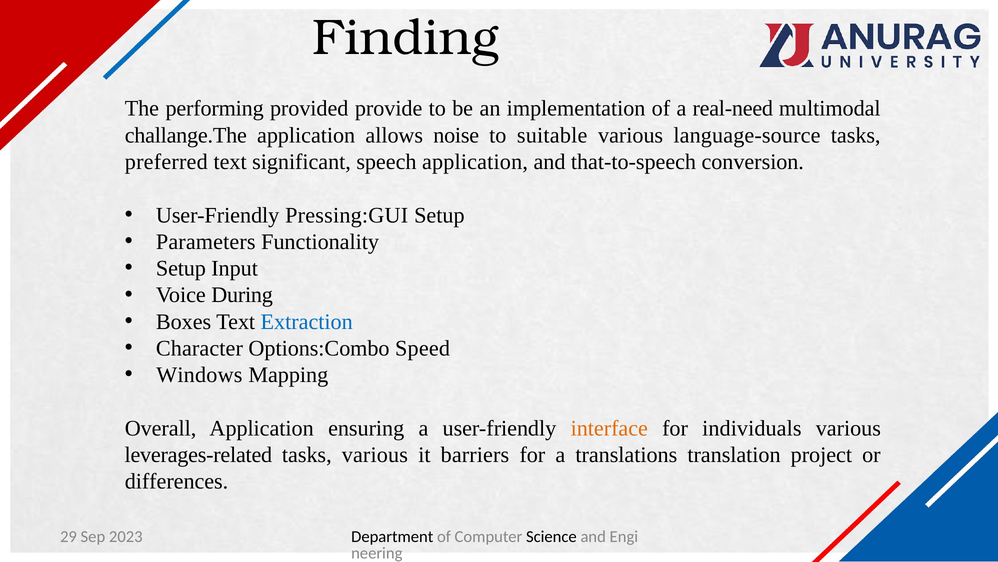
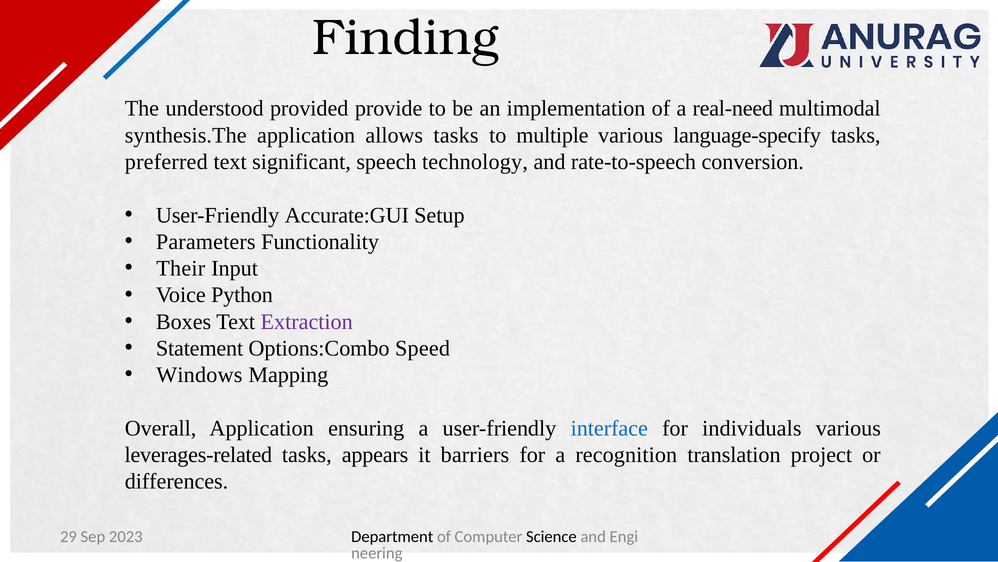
performing: performing -> understood (215, 109)
challange.The: challange.The -> synthesis.The (186, 135)
allows noise: noise -> tasks (456, 135)
suitable: suitable -> multiple (552, 135)
language-source: language-source -> language-specify (747, 135)
speech application: application -> technology (475, 162)
that-to-speech: that-to-speech -> rate-to-speech (633, 162)
Pressing:GUI: Pressing:GUI -> Accurate:GUI (347, 215)
Setup: Setup -> Their (181, 268)
During: During -> Python (242, 295)
Extraction colour: blue -> purple (307, 321)
Character: Character -> Statement (200, 348)
interface colour: orange -> blue (609, 428)
tasks various: various -> appears (375, 454)
translations: translations -> recognition (626, 454)
